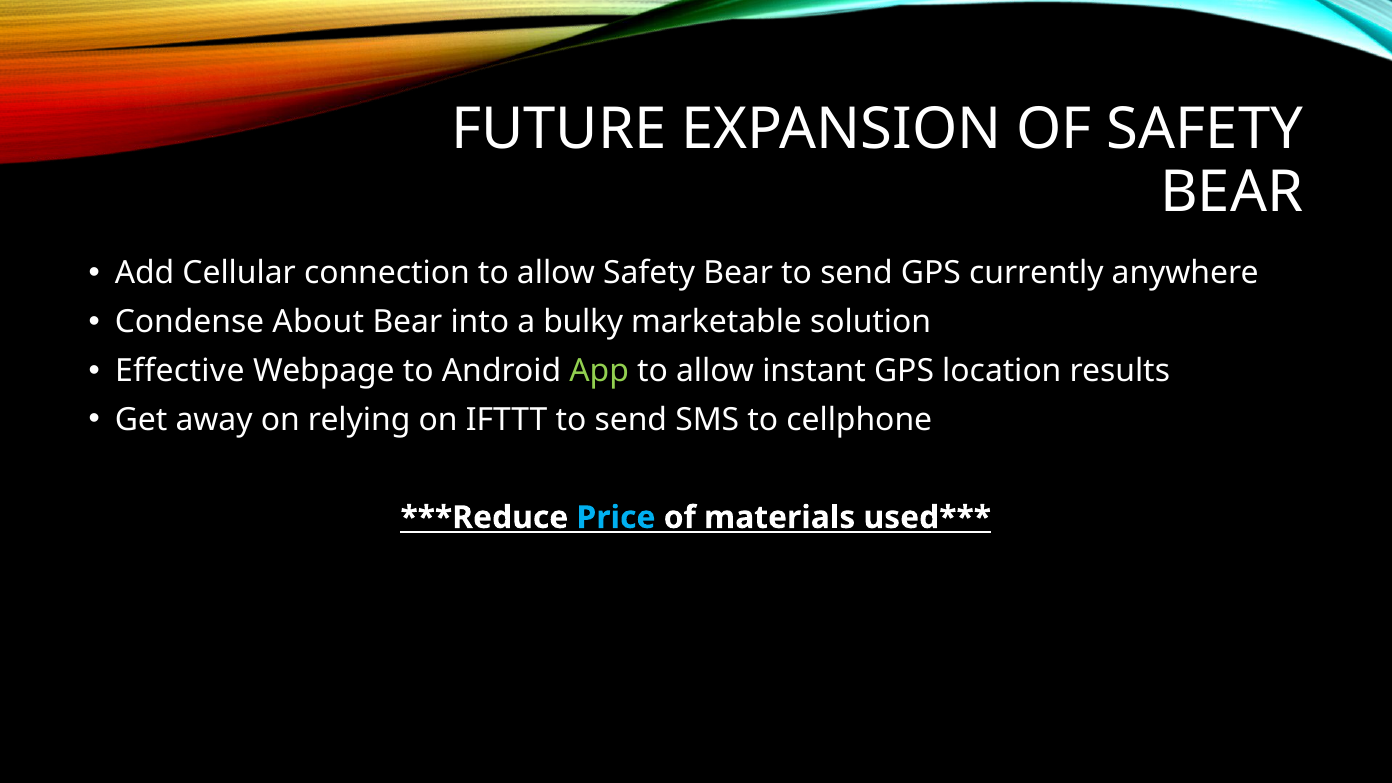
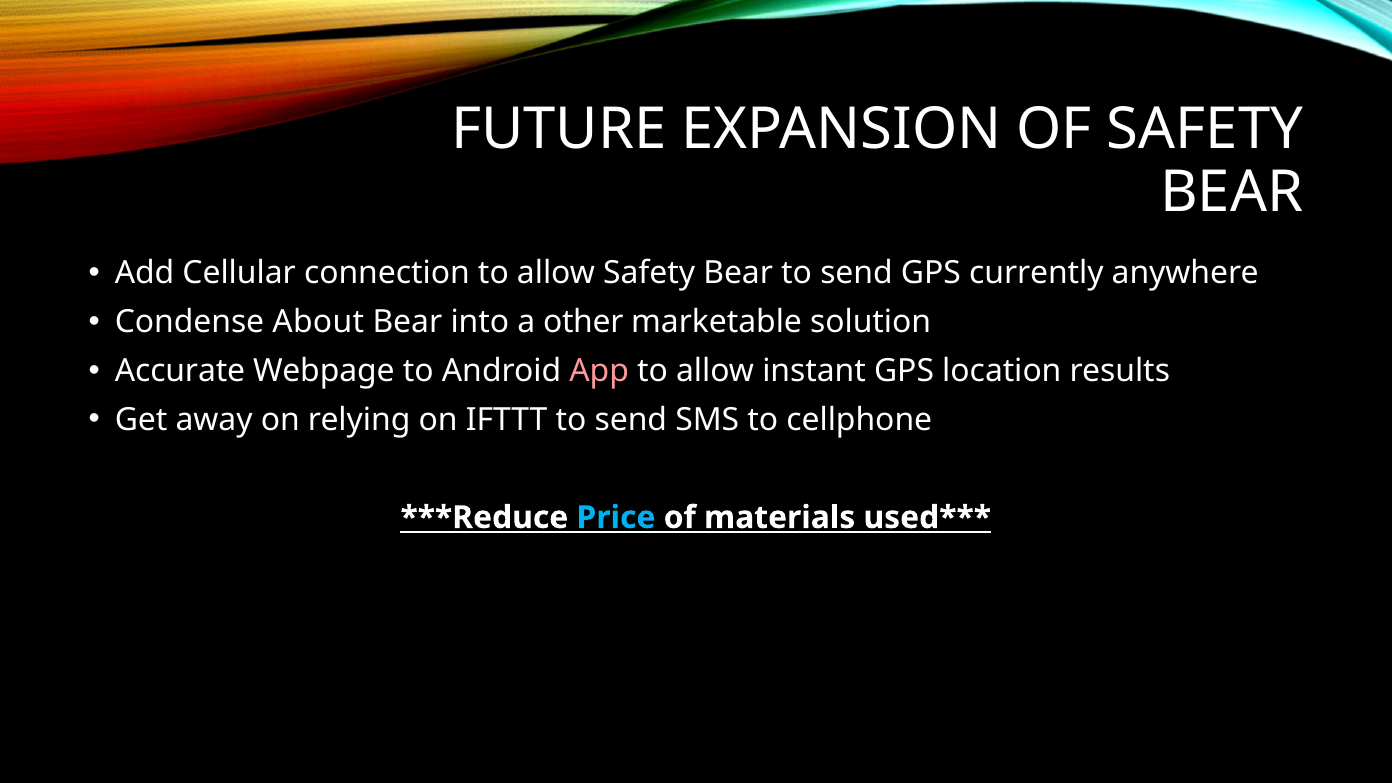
bulky: bulky -> other (583, 322)
Effective: Effective -> Accurate (180, 371)
App colour: light green -> pink (599, 371)
